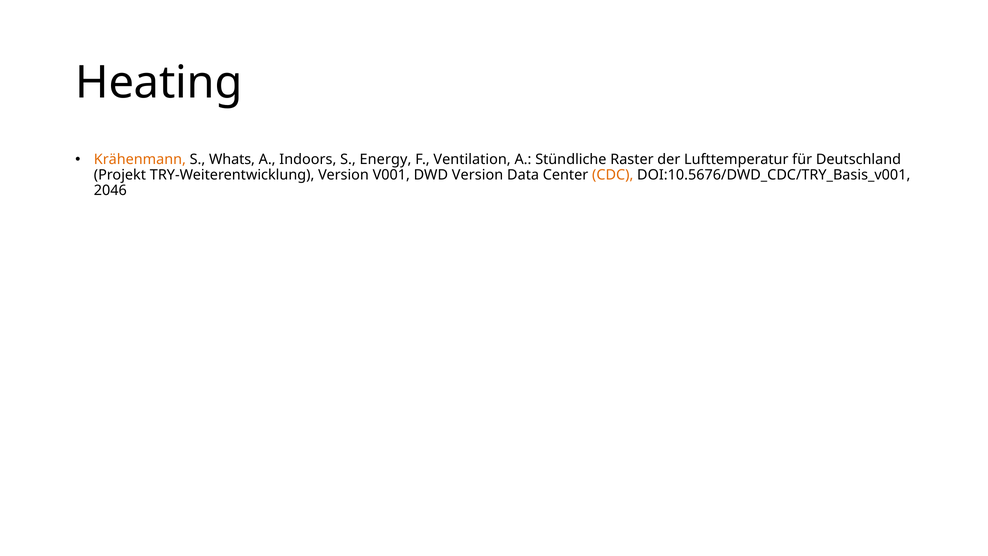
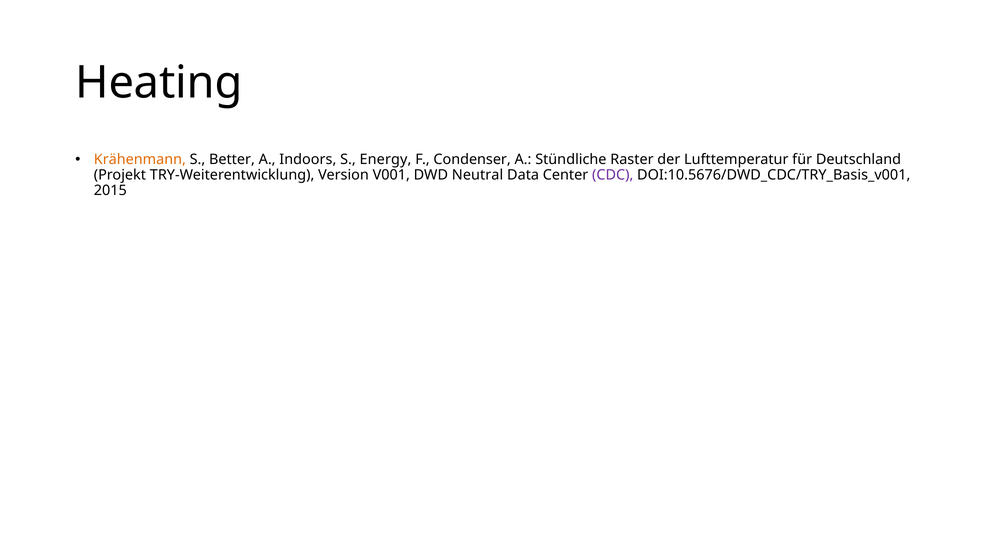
Whats: Whats -> Better (232, 159)
Ventilation: Ventilation -> Condenser (472, 159)
DWD Version: Version -> Neutral (478, 175)
CDC colour: orange -> purple (613, 175)
2046: 2046 -> 2015 (110, 191)
